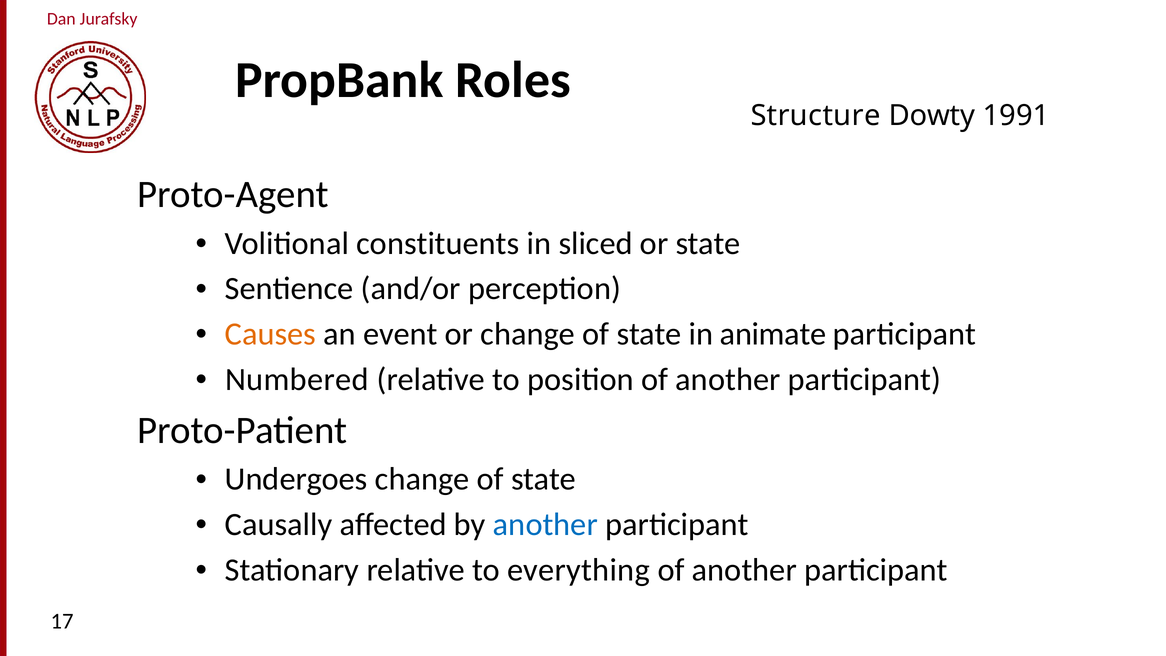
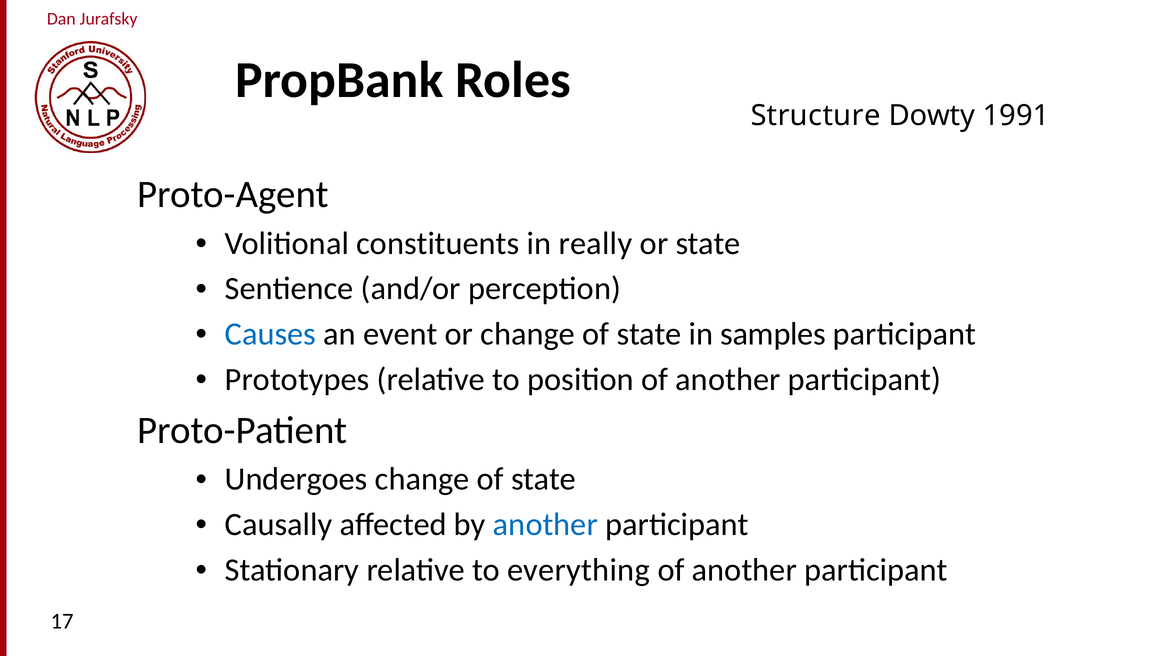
sliced: sliced -> really (595, 243)
Causes colour: orange -> blue (270, 334)
animate: animate -> samples (773, 334)
Numbered: Numbered -> Prototypes (297, 379)
